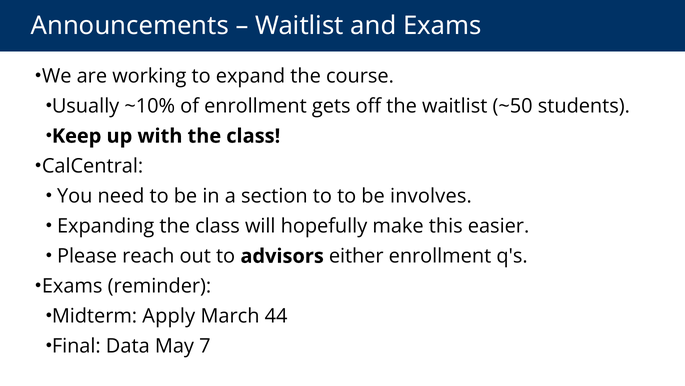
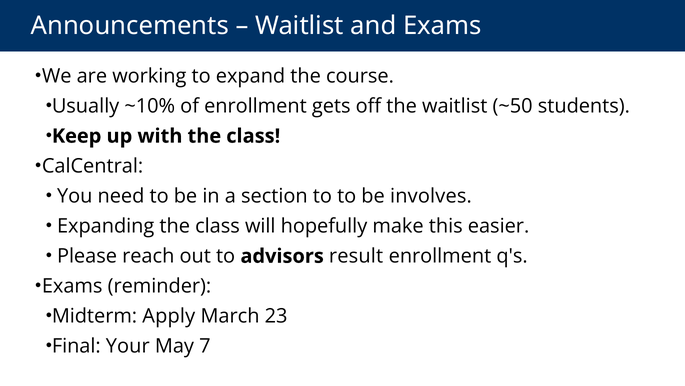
either: either -> result (356, 256)
44: 44 -> 23 (276, 316)
Data: Data -> Your (128, 346)
